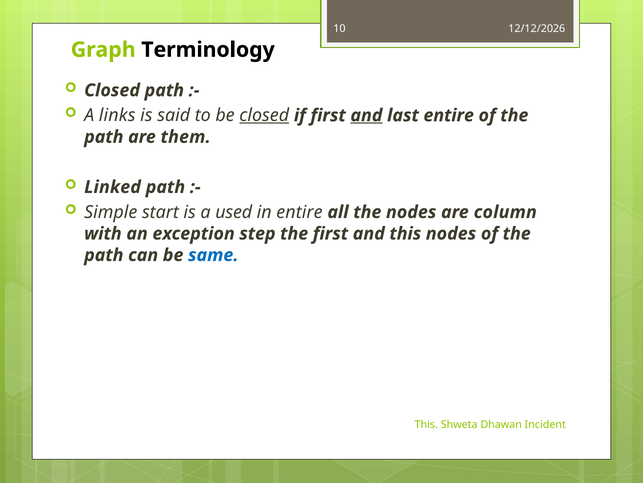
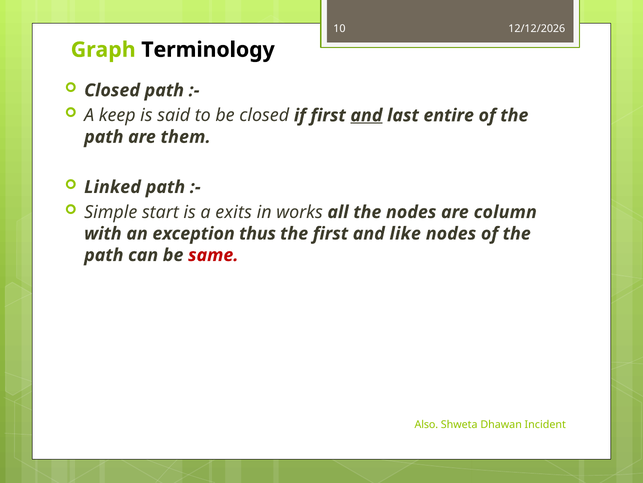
links: links -> keep (117, 115)
closed underline: present -> none (264, 115)
used: used -> exits (234, 212)
in entire: entire -> works (300, 212)
step: step -> thus (258, 233)
and this: this -> like (405, 233)
same colour: blue -> red (213, 255)
This: This -> Also (426, 424)
